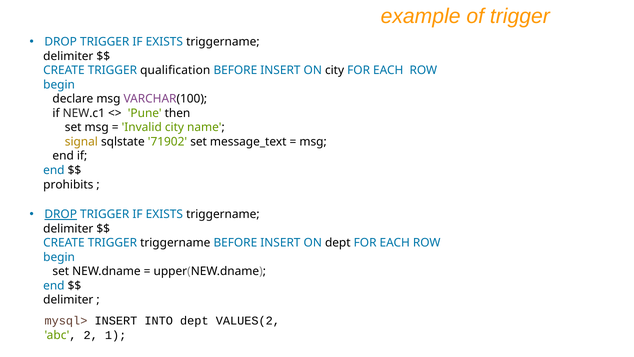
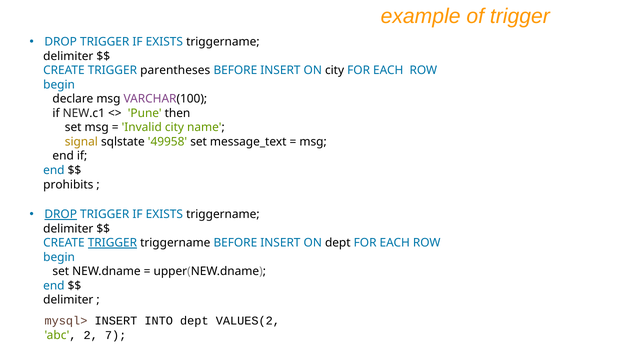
qualification: qualification -> parentheses (175, 70)
71902: 71902 -> 49958 (167, 142)
TRIGGER underline: none -> present (112, 243)
1: 1 -> 7 (116, 335)
